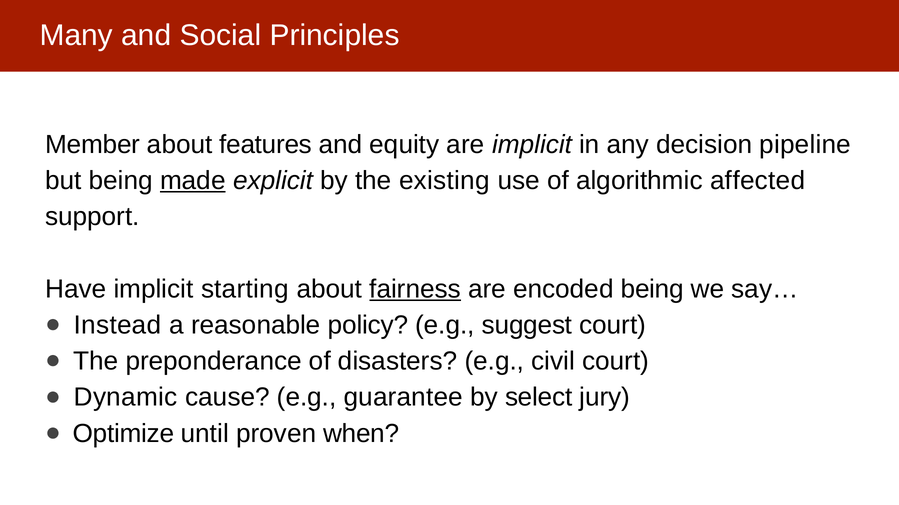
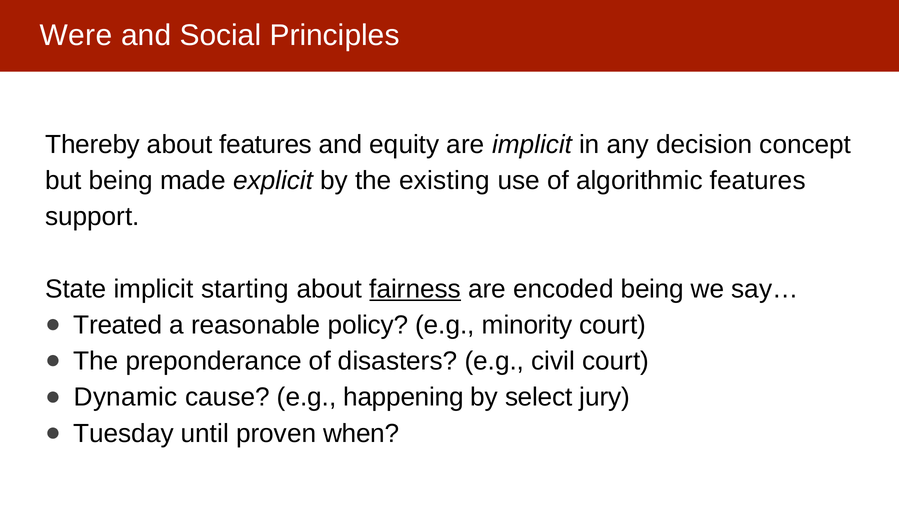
Many: Many -> Were (76, 35)
Member: Member -> Thereby (93, 145)
pipeline: pipeline -> concept (805, 145)
made underline: present -> none (193, 181)
algorithmic affected: affected -> features (758, 181)
Have: Have -> State (76, 289)
Instead: Instead -> Treated (118, 325)
suggest: suggest -> minority (527, 325)
guarantee: guarantee -> happening (403, 398)
Optimize: Optimize -> Tuesday (124, 434)
